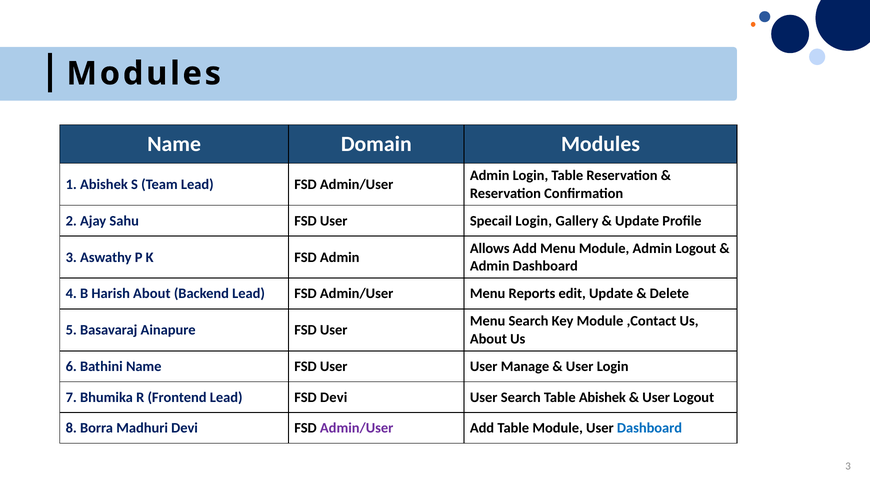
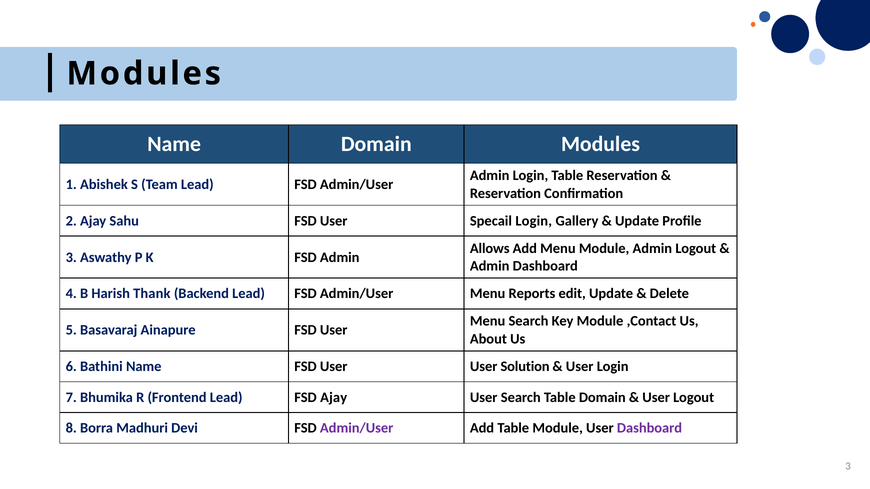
Harish About: About -> Thank (152, 294)
Manage: Manage -> Solution (525, 367)
FSD Devi: Devi -> Ajay (334, 398)
Table Abishek: Abishek -> Domain (602, 398)
Dashboard colour: blue -> purple (650, 428)
